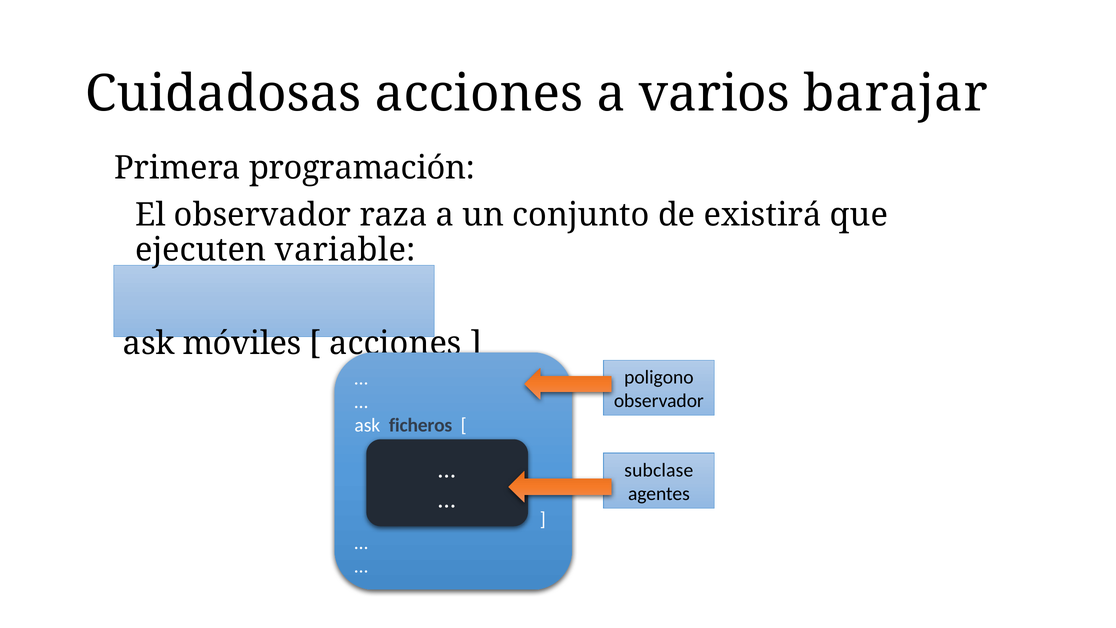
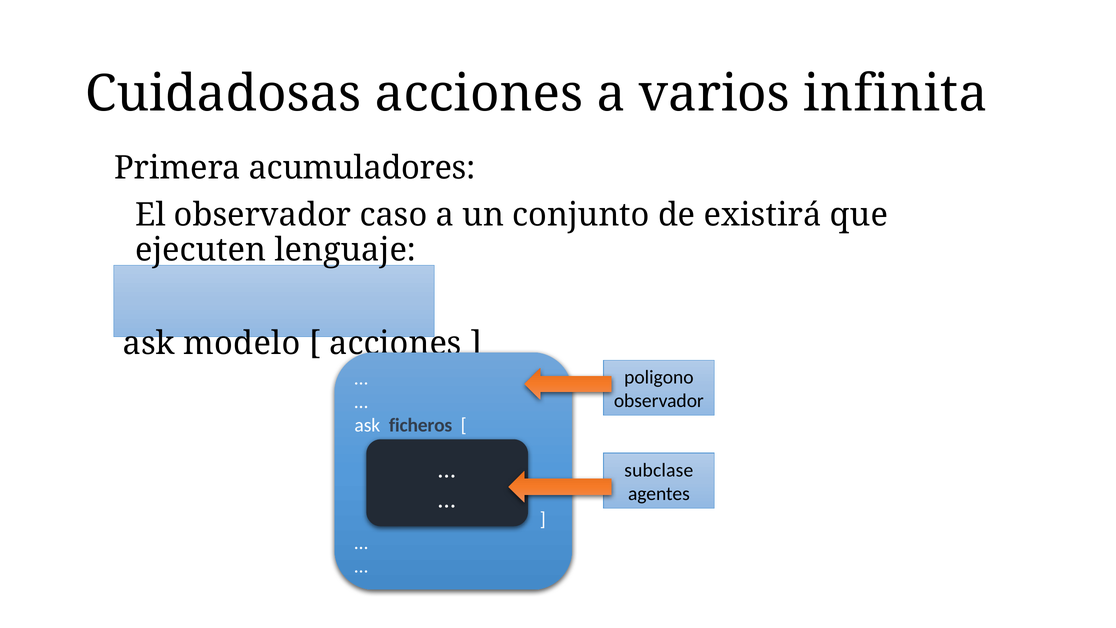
barajar: barajar -> infinita (896, 94)
programación: programación -> acumuladores (362, 168)
raza: raza -> caso (393, 215)
variable: variable -> lenguaje (345, 250)
móviles: móviles -> modelo (242, 344)
